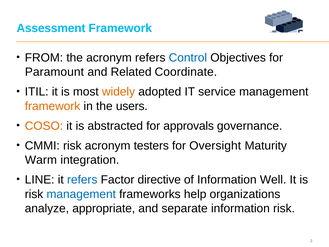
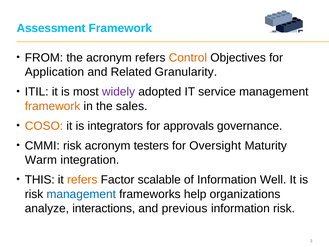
Control colour: blue -> orange (188, 58)
Paramount: Paramount -> Application (54, 72)
Coordinate: Coordinate -> Granularity (186, 72)
widely colour: orange -> purple (119, 92)
users: users -> sales (132, 106)
abstracted: abstracted -> integrators (115, 126)
LINE: LINE -> THIS (40, 180)
refers colour: blue -> orange (82, 180)
directive: directive -> scalable (159, 180)
appropriate: appropriate -> interactions (104, 208)
separate: separate -> previous (185, 208)
